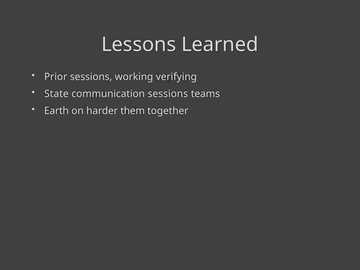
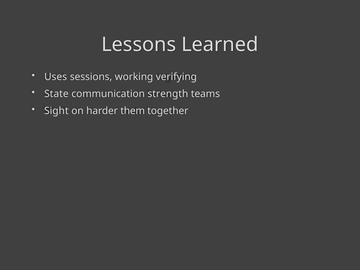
Prior: Prior -> Uses (56, 77)
communication sessions: sessions -> strength (168, 94)
Earth: Earth -> Sight (56, 111)
